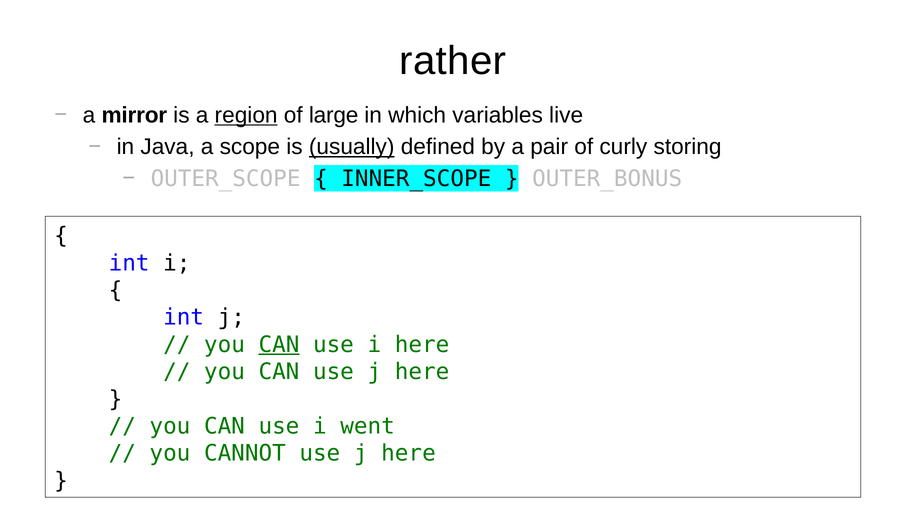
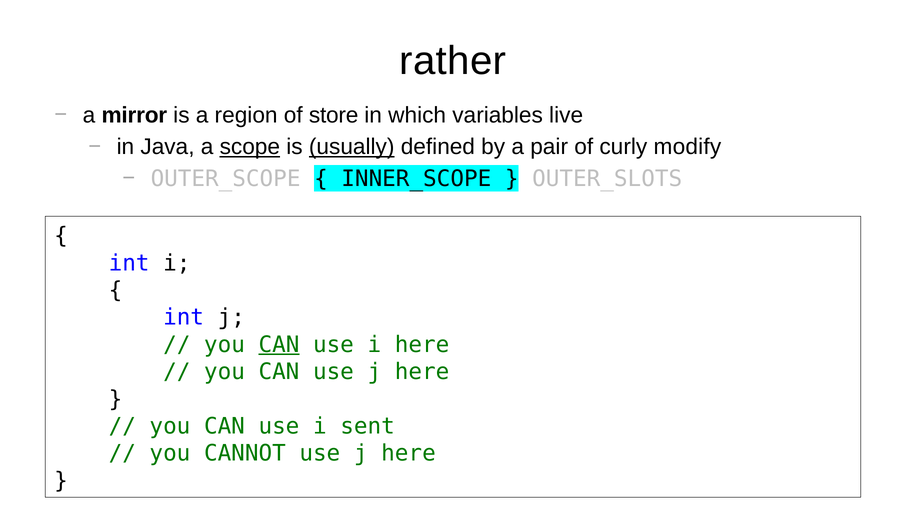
region underline: present -> none (246, 115)
large: large -> store (334, 115)
scope underline: none -> present (250, 147)
storing: storing -> modify (687, 147)
OUTER_BONUS: OUTER_BONUS -> OUTER_SLOTS (607, 179)
went: went -> sent (368, 426)
